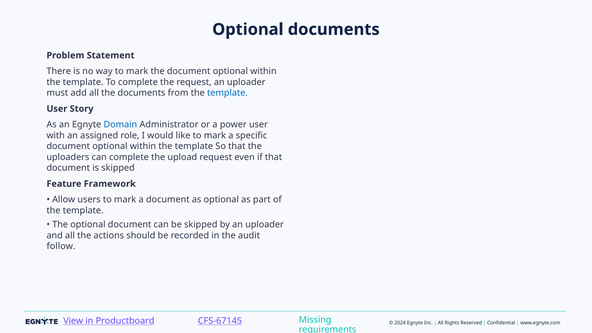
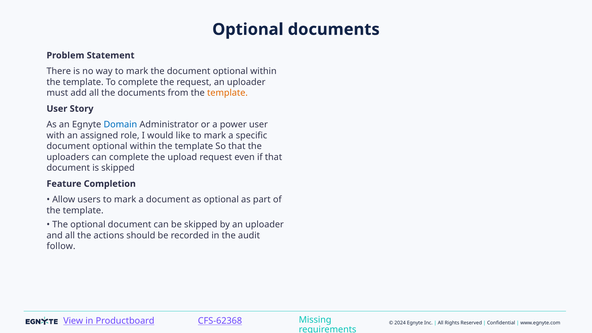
template colour: blue -> orange (227, 93)
Framework: Framework -> Completion (110, 184)
CFS-67145: CFS-67145 -> CFS-62368 (220, 321)
